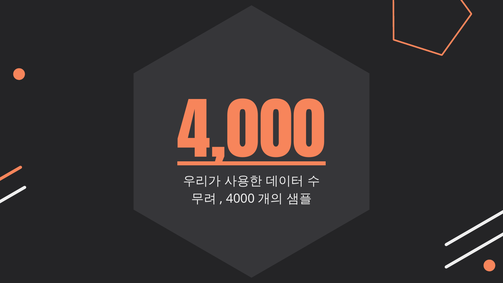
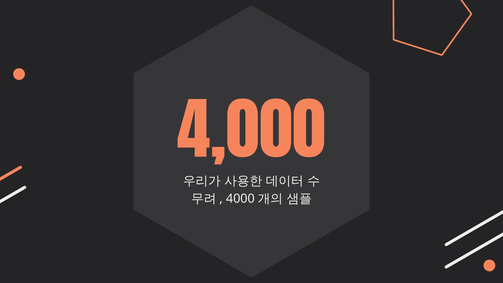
4,000 underline: present -> none (251, 135)
